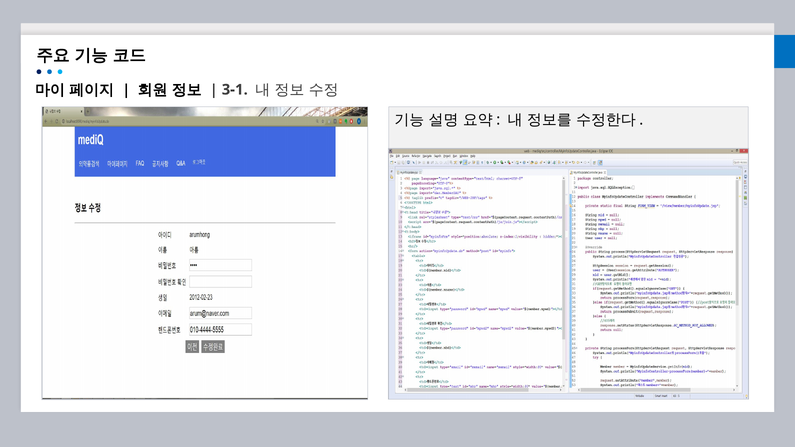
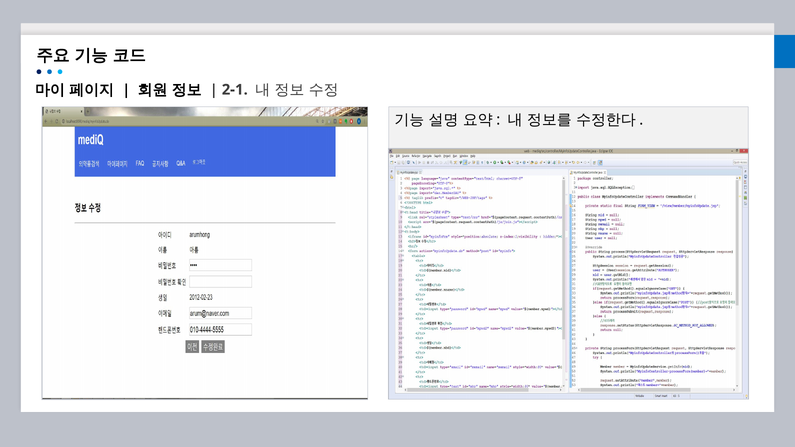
3-1: 3-1 -> 2-1 (235, 90)
